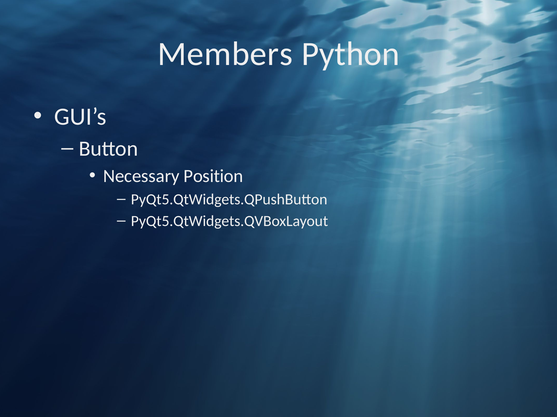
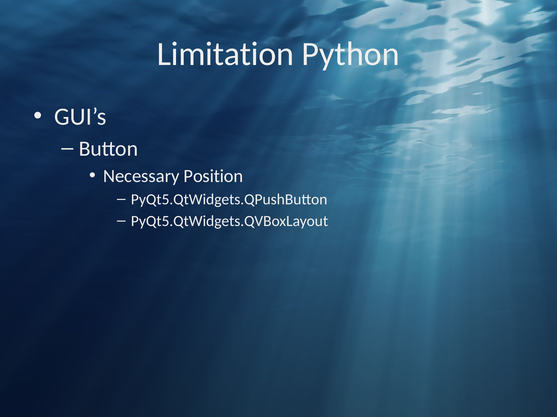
Members: Members -> Limitation (225, 54)
